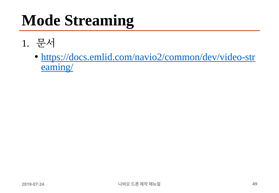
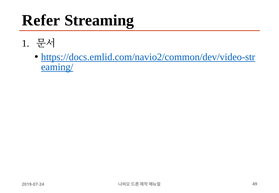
Mode: Mode -> Refer (41, 20)
